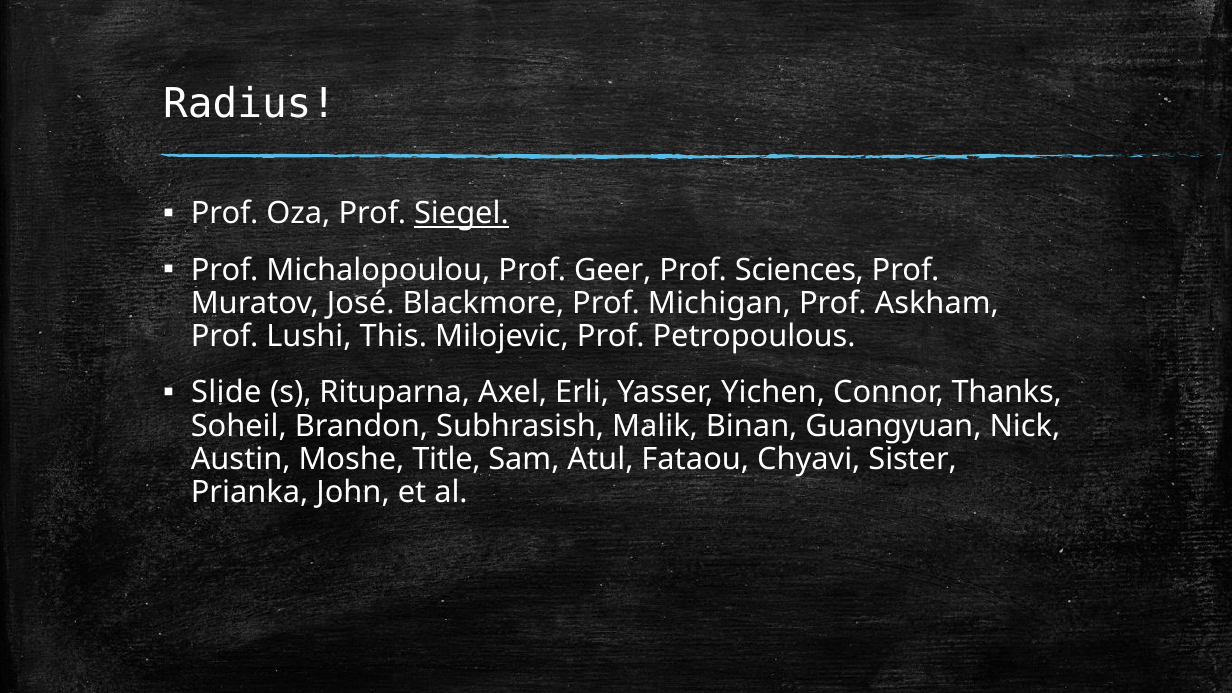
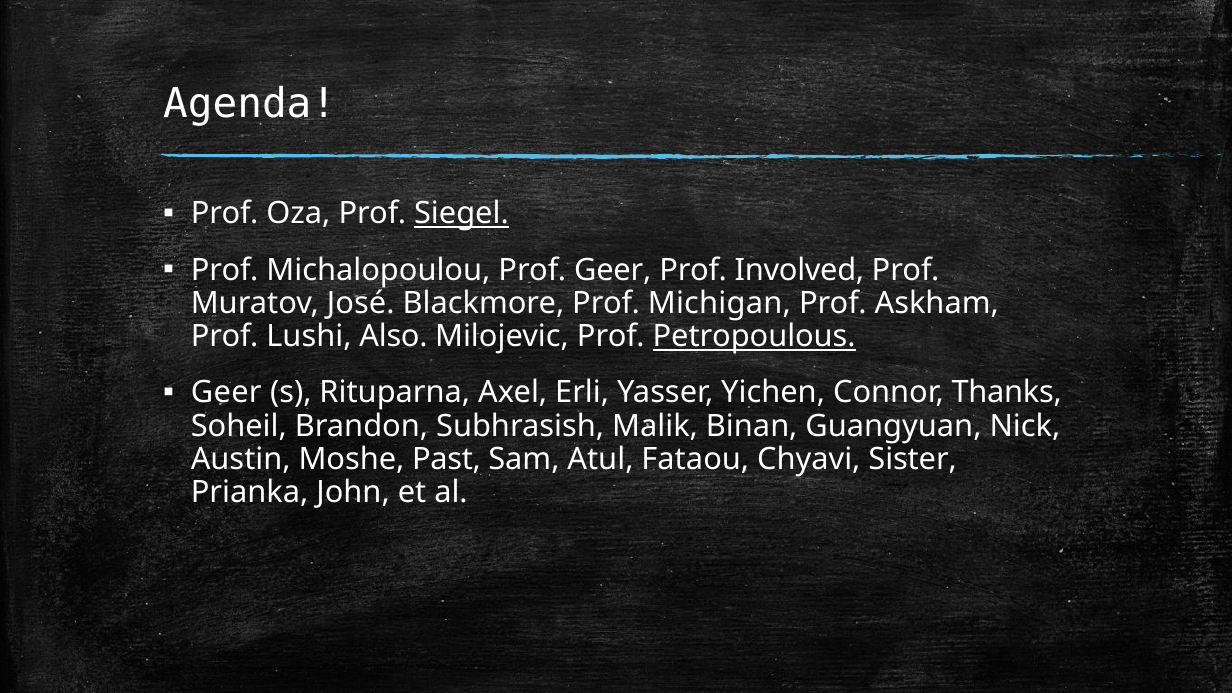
Radius: Radius -> Agenda (250, 104)
Sciences: Sciences -> Involved (799, 270)
This: This -> Also (394, 337)
Petropoulous underline: none -> present (754, 337)
Slide: Slide -> Geer (226, 393)
Title: Title -> Past (447, 459)
